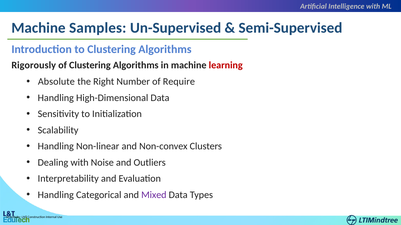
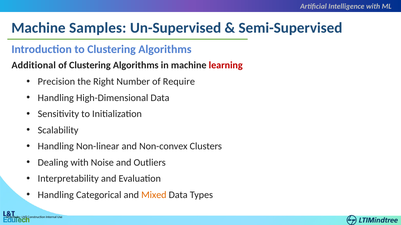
Rigorously: Rigorously -> Additional (34, 65)
Absolute: Absolute -> Precision (56, 82)
Mixed colour: purple -> orange (154, 195)
